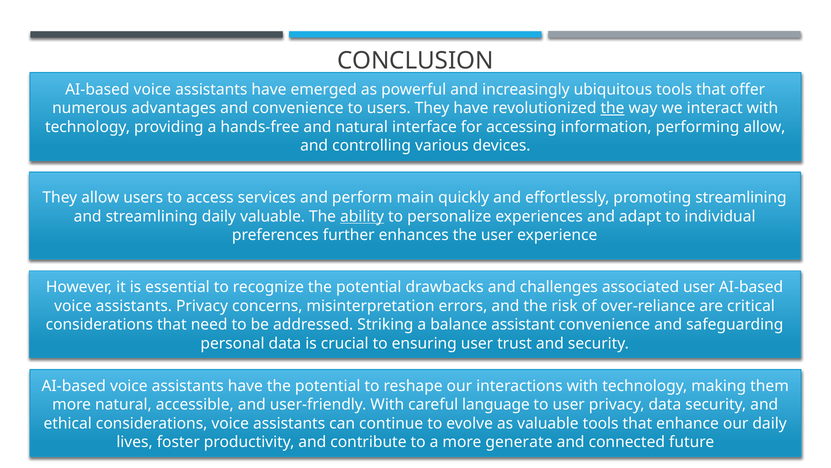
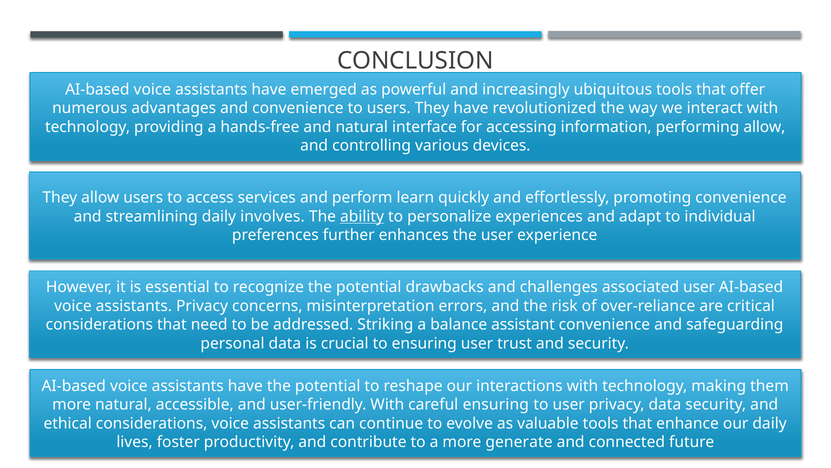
the underline: present -> none (613, 108)
main: main -> learn (415, 198)
promoting streamlining: streamlining -> convenience (741, 198)
daily valuable: valuable -> involves (272, 216)
careful language: language -> ensuring (496, 404)
